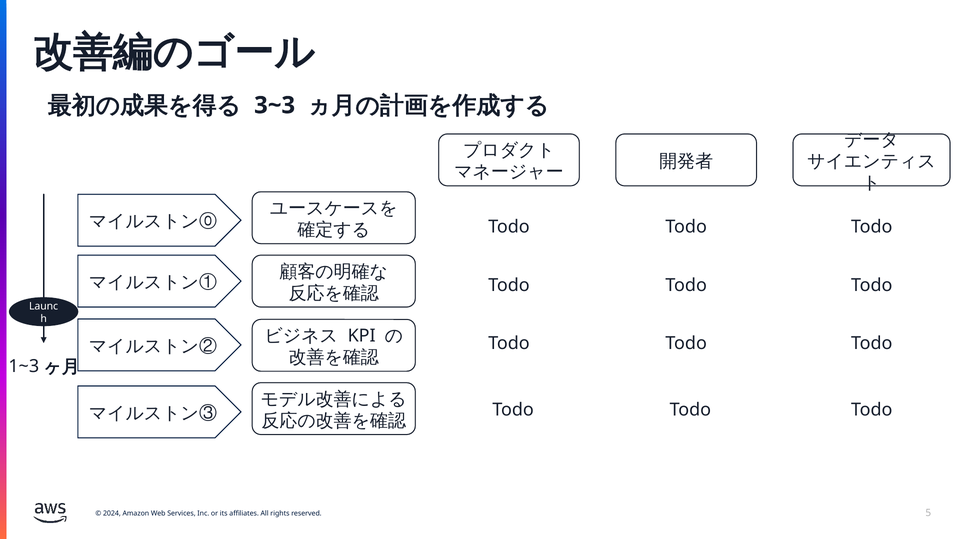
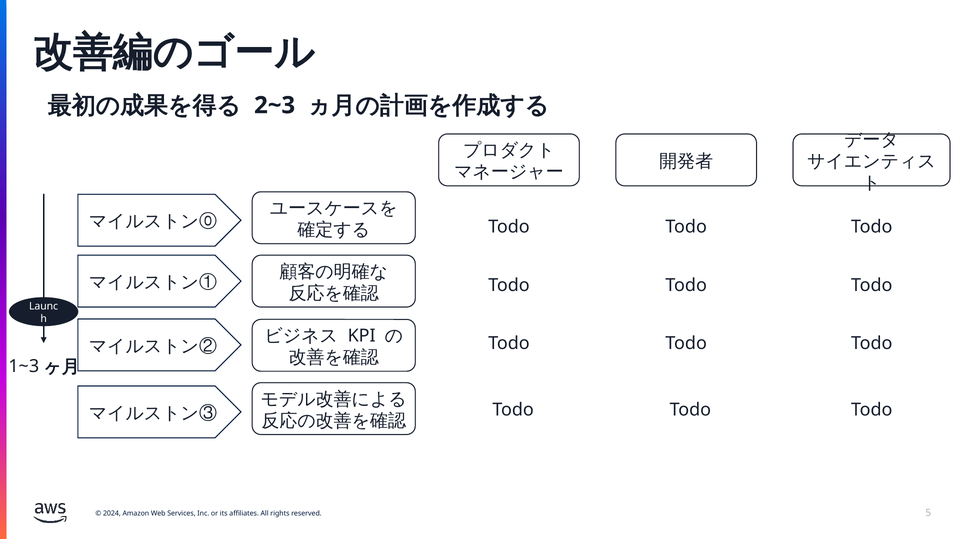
3~3: 3~3 -> 2~3 (275, 105)
